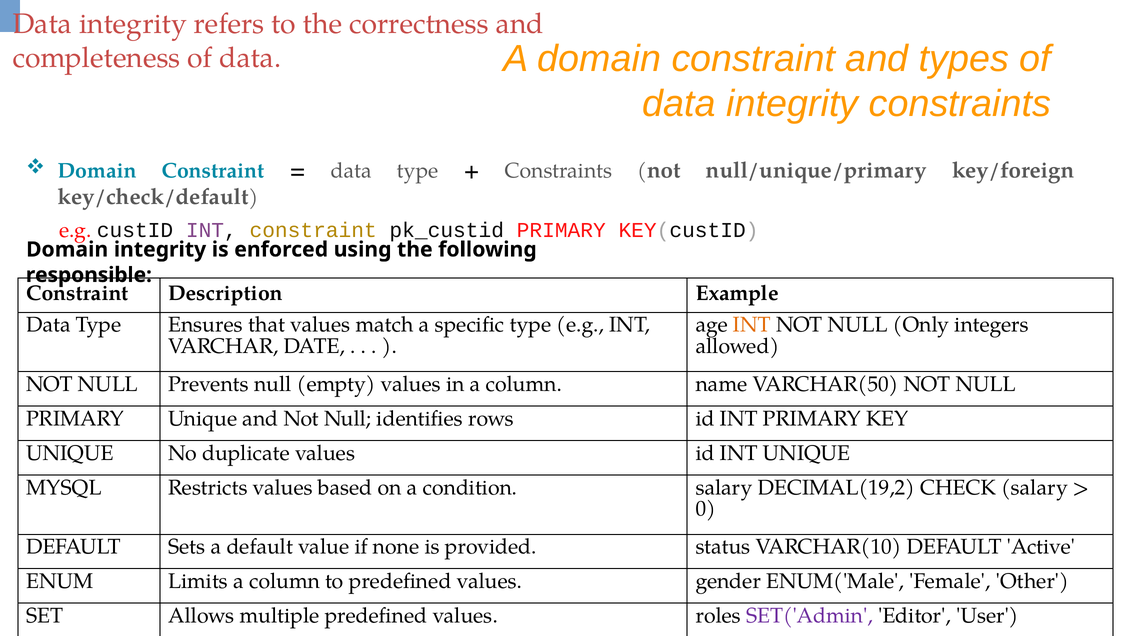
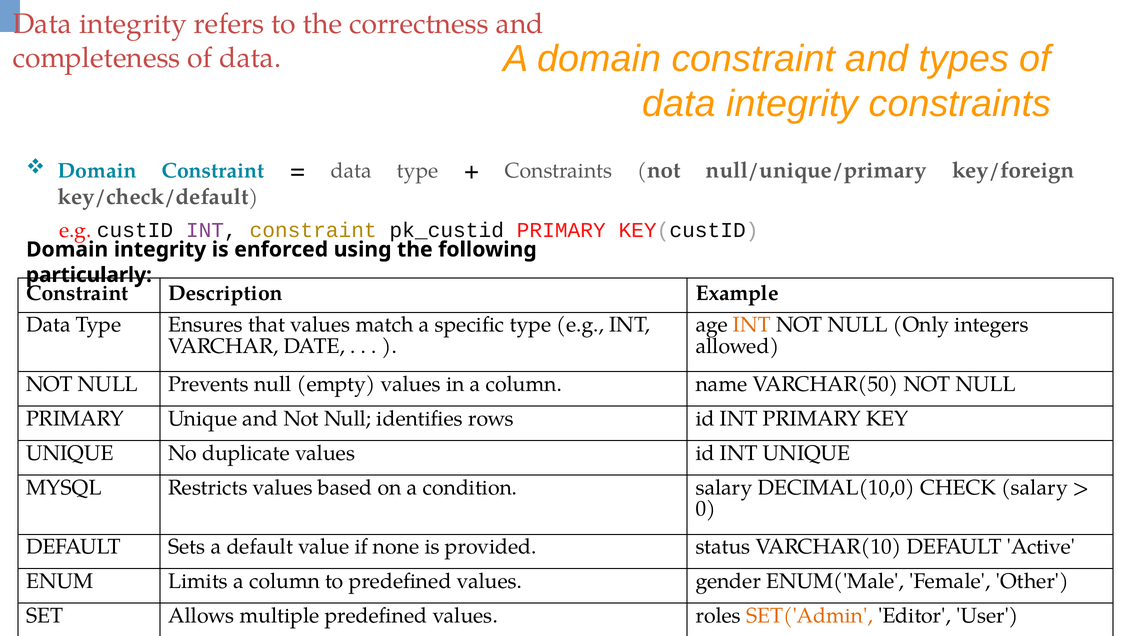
responsible: responsible -> particularly (89, 275)
DECIMAL(19,2: DECIMAL(19,2 -> DECIMAL(10,0 (836, 488)
SET('Admin colour: purple -> orange (809, 616)
